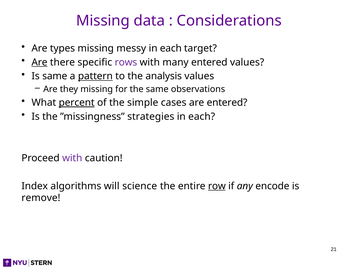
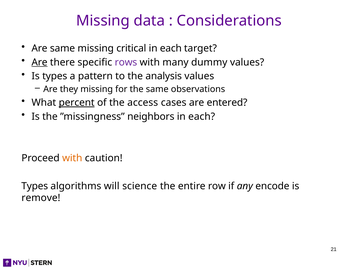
Are types: types -> same (62, 48)
messy: messy -> critical (131, 48)
many entered: entered -> dummy (209, 62)
Is same: same -> types (55, 76)
pattern underline: present -> none (95, 76)
simple: simple -> access (143, 103)
strategies: strategies -> neighbors (151, 117)
with colour: purple -> orange (72, 158)
Index: Index -> Types (35, 186)
row underline: present -> none (217, 186)
